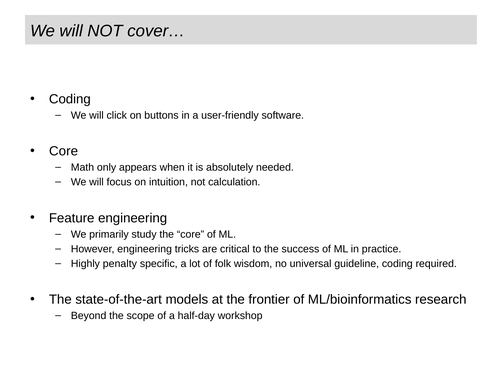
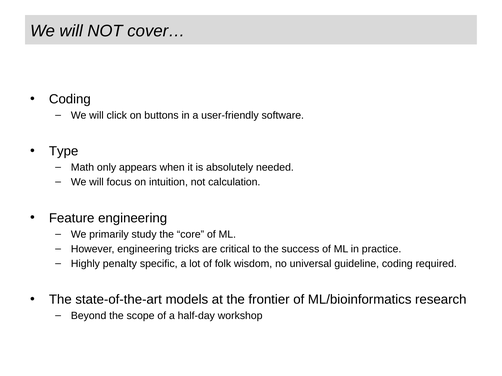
Core: Core -> Type (64, 151)
